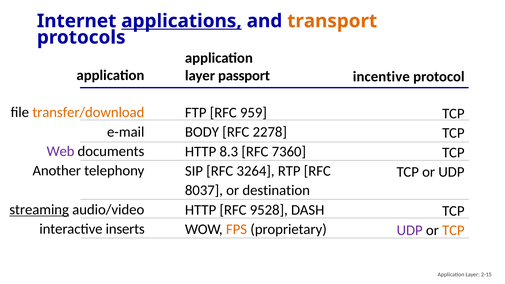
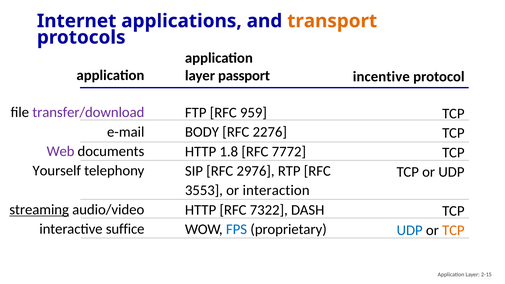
applications underline: present -> none (181, 21)
transfer/download colour: orange -> purple (88, 112)
2278: 2278 -> 2276 (270, 132)
8.3: 8.3 -> 1.8 (229, 152)
7360: 7360 -> 7772 (289, 152)
Another: Another -> Yourself (57, 171)
3264: 3264 -> 2976 (256, 171)
8037: 8037 -> 3553 (204, 190)
destination: destination -> interaction (276, 190)
9528: 9528 -> 7322 (269, 210)
inserts: inserts -> suffice (125, 229)
FPS colour: orange -> blue (237, 229)
UDP colour: purple -> blue (410, 230)
